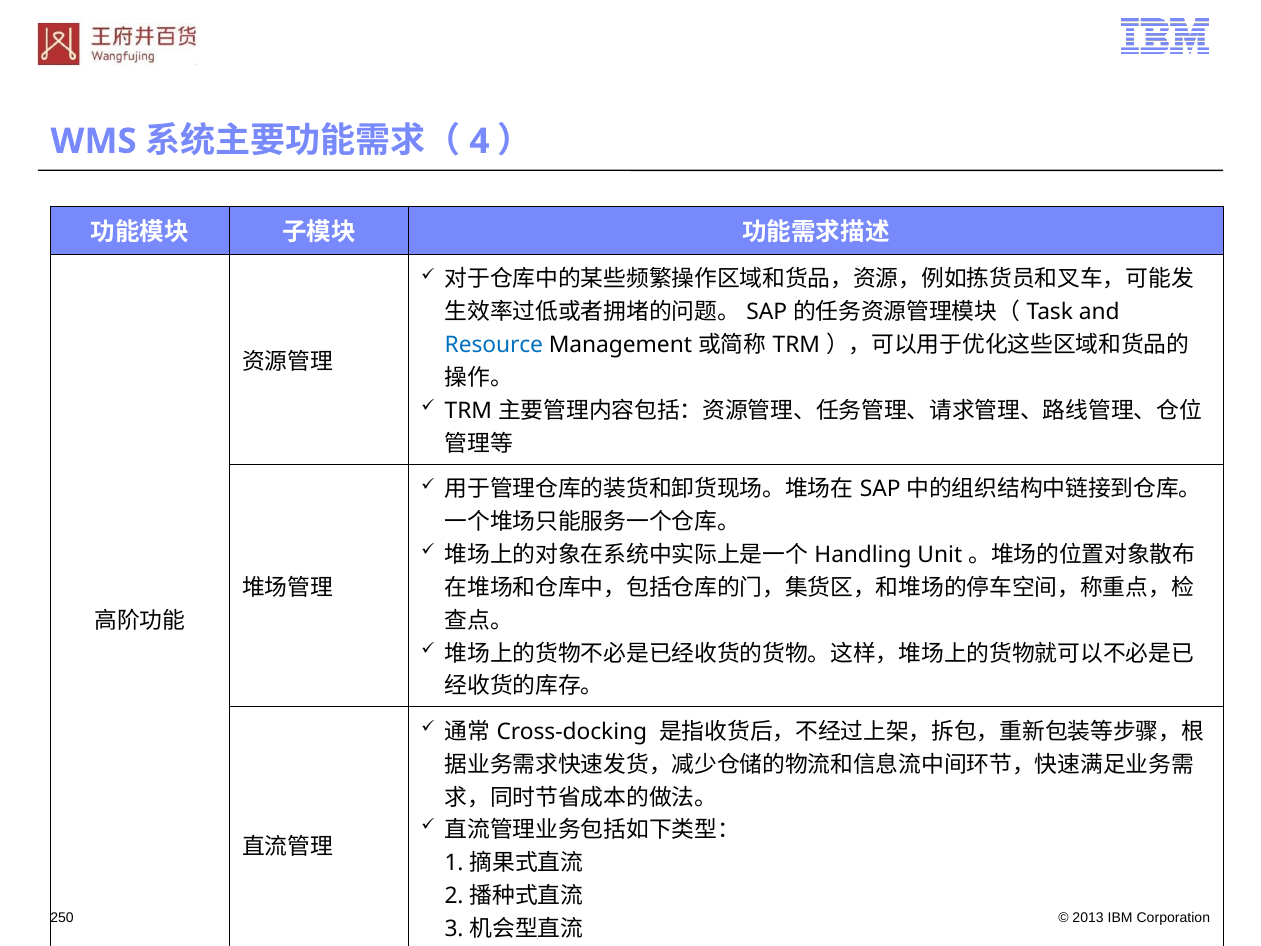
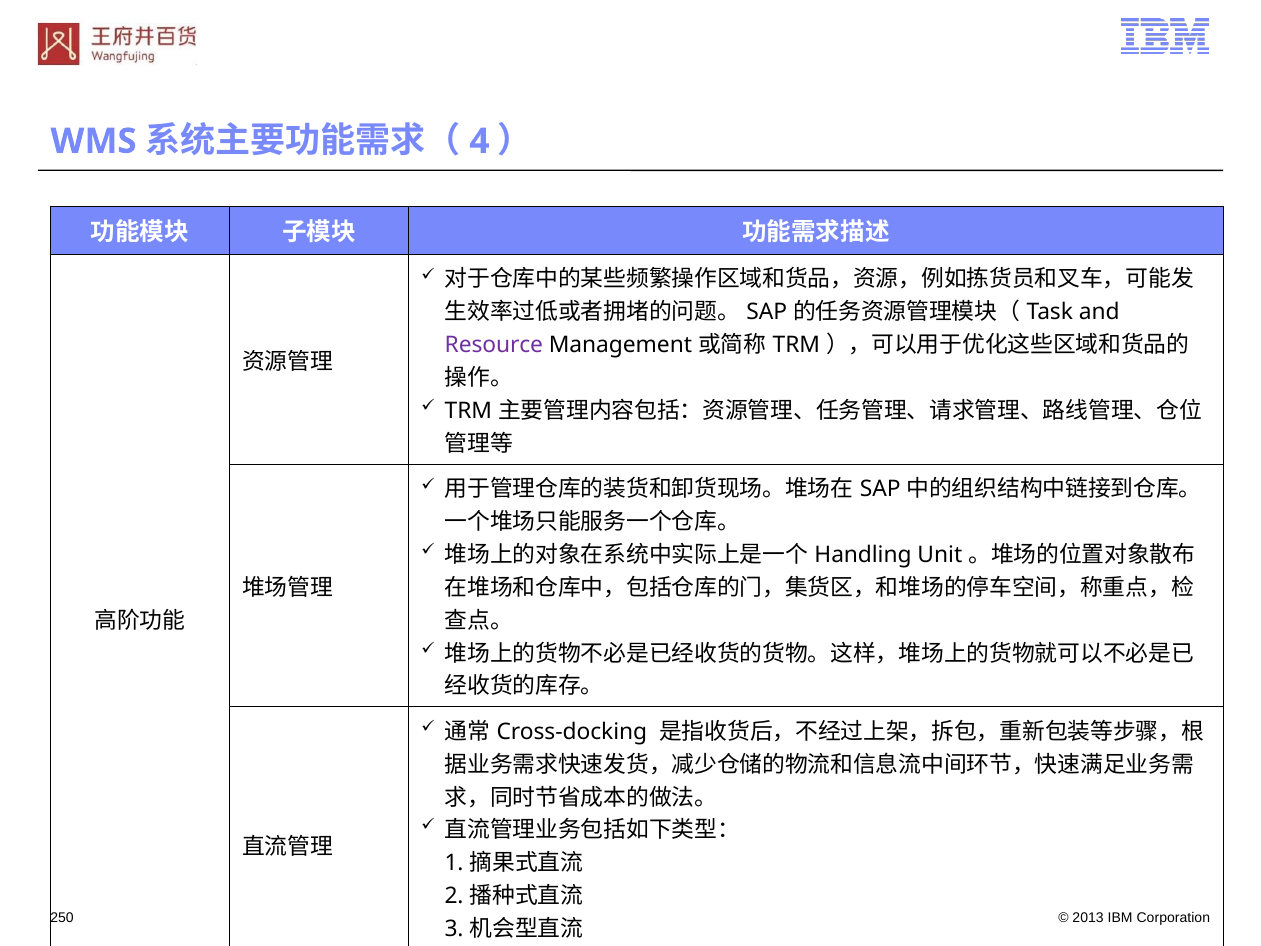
Resource colour: blue -> purple (494, 345)
